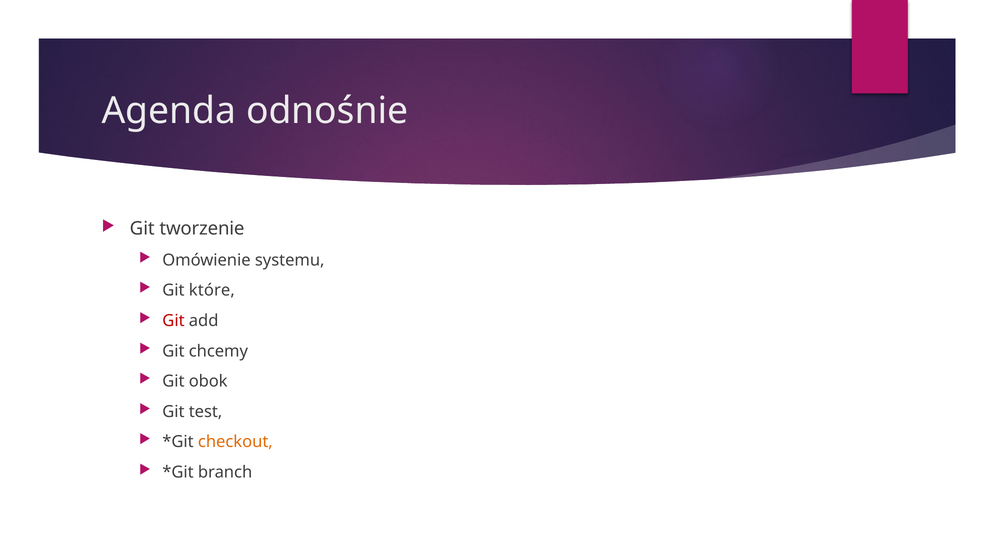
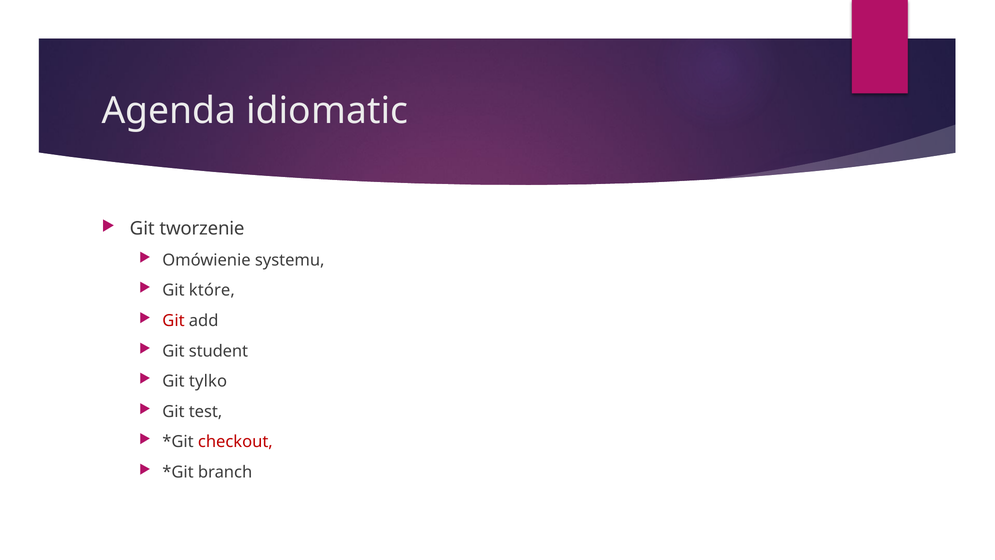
odnośnie: odnośnie -> idiomatic (327, 111)
chcemy: chcemy -> student (218, 351)
obok: obok -> tylko (208, 381)
checkout colour: orange -> red (235, 442)
